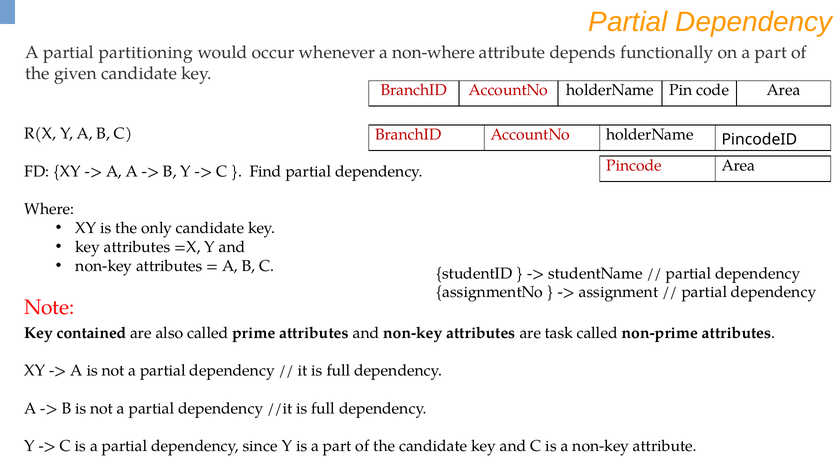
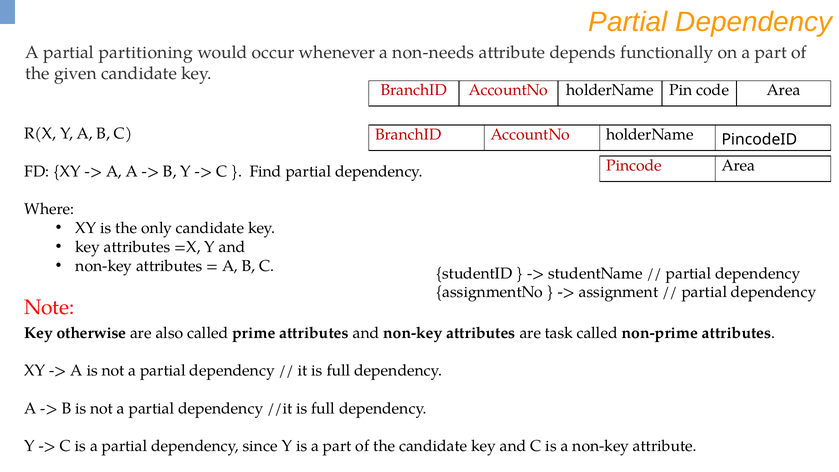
non-where: non-where -> non-needs (433, 53)
contained: contained -> otherwise (92, 333)
